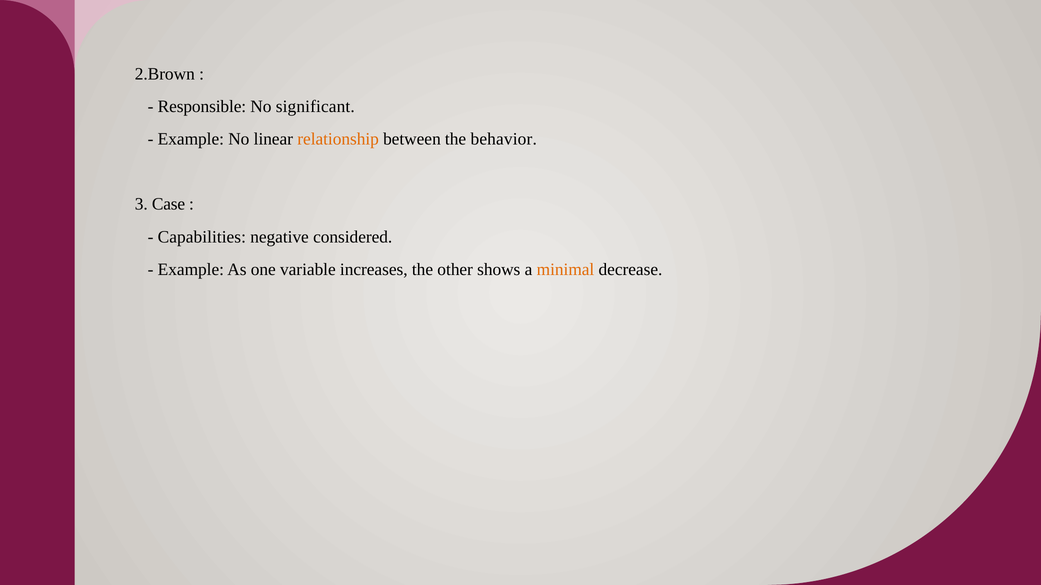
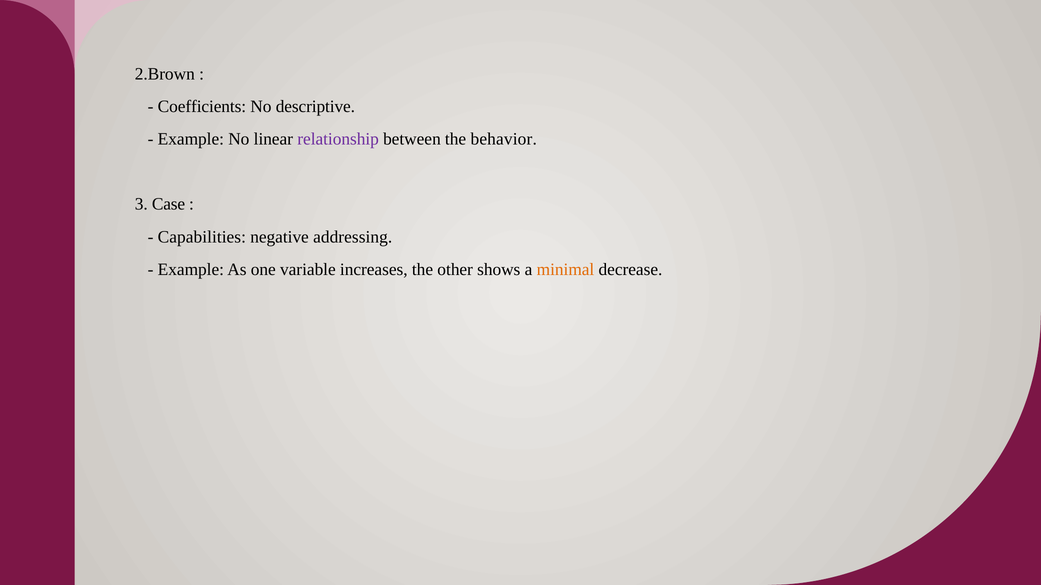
Responsible: Responsible -> Coefficients (202, 107)
significant: significant -> descriptive (315, 107)
relationship colour: orange -> purple (338, 139)
considered: considered -> addressing (353, 237)
